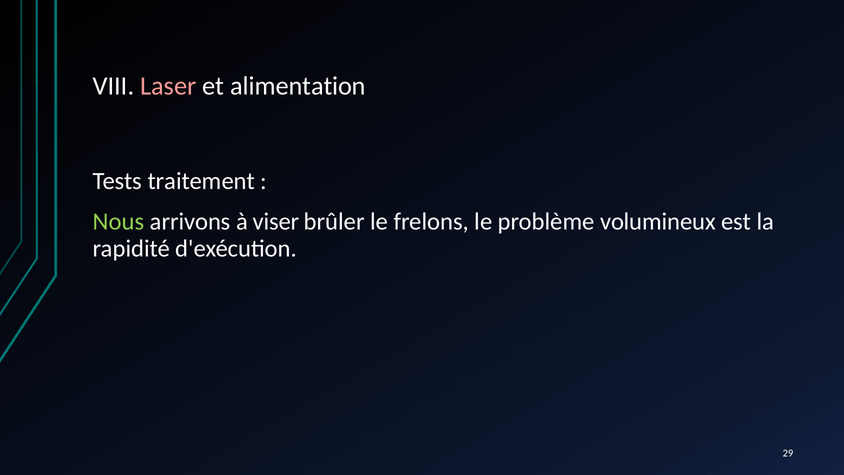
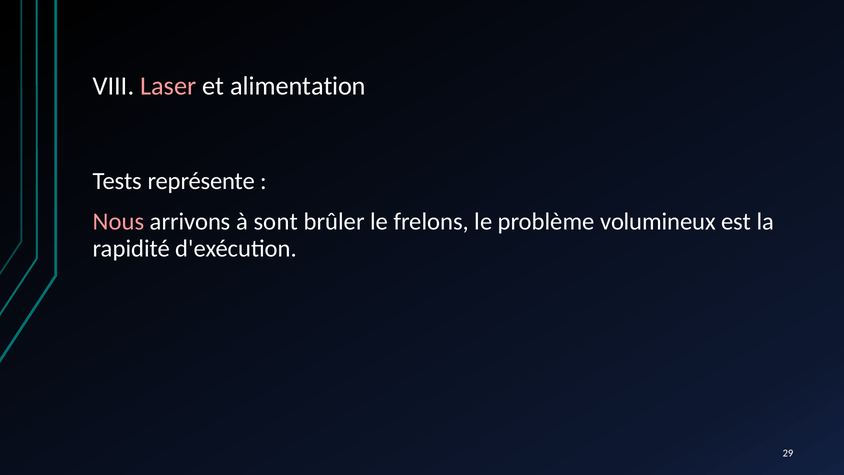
traitement: traitement -> représente (201, 181)
Nous colour: light green -> pink (119, 222)
viser: viser -> sont (276, 222)
